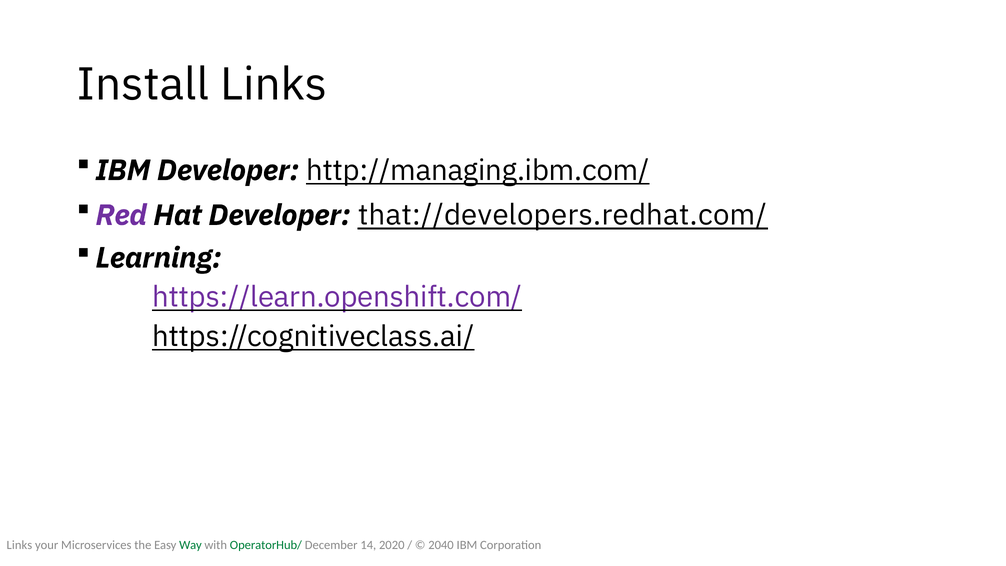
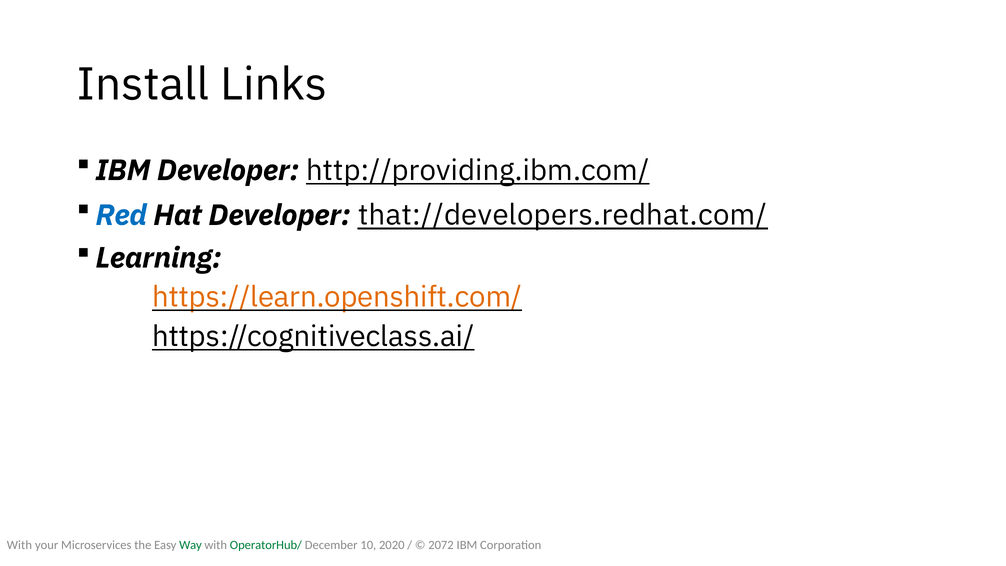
http://managing.ibm.com/: http://managing.ibm.com/ -> http://providing.ibm.com/ (478, 170)
Red colour: purple -> blue (121, 215)
https://learn.openshift.com/ colour: purple -> orange (337, 297)
Links: Links -> With (19, 545)
14: 14 -> 10 (368, 545)
2040: 2040 -> 2072 (441, 545)
